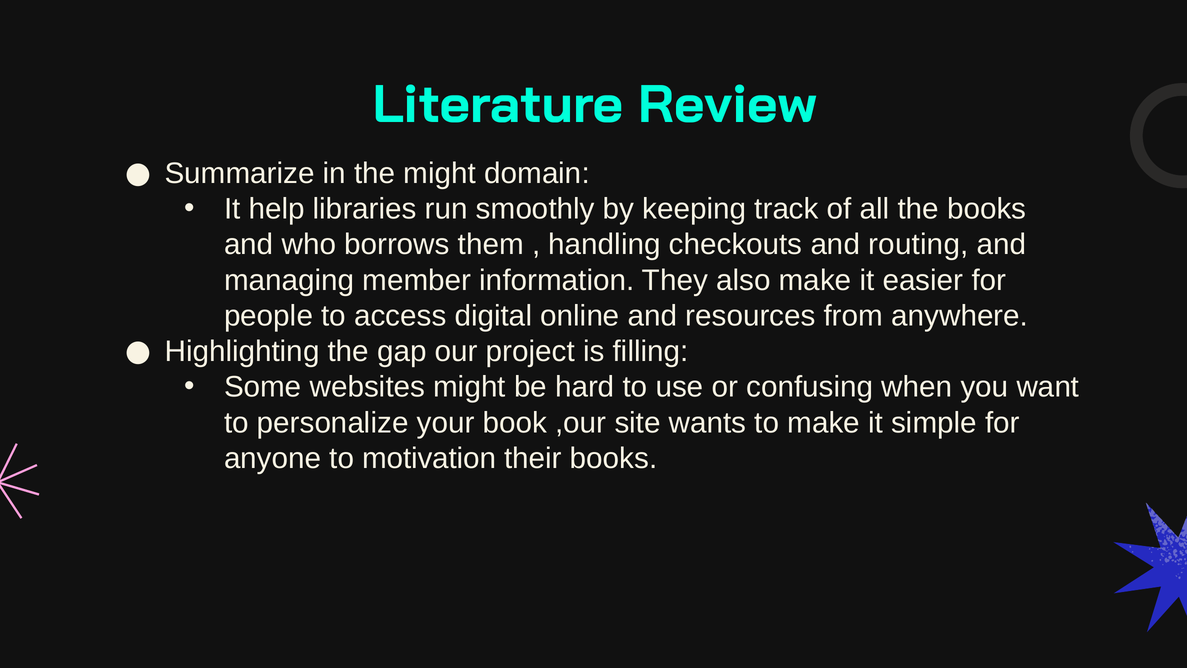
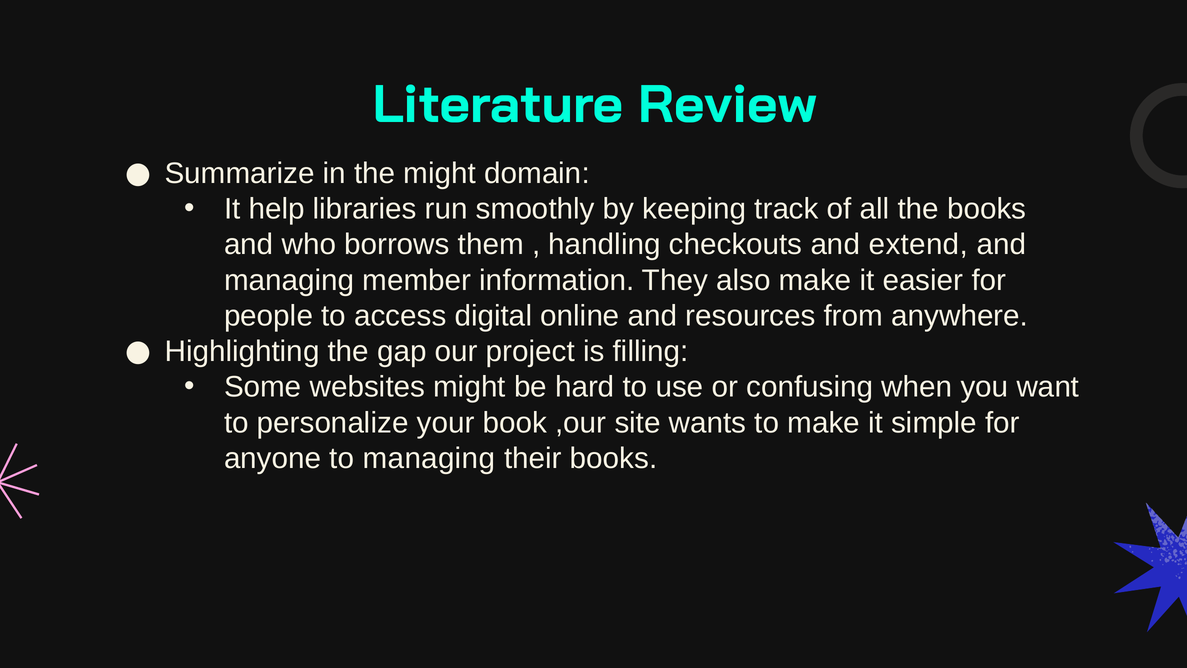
routing: routing -> extend (918, 245)
to motivation: motivation -> managing (429, 458)
